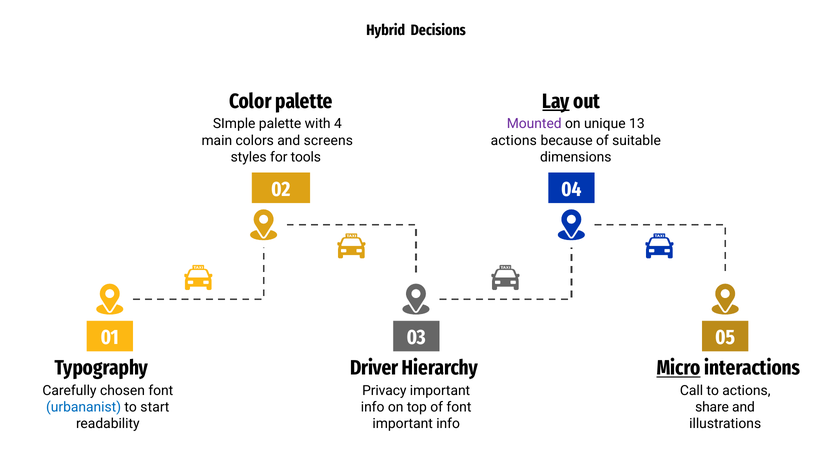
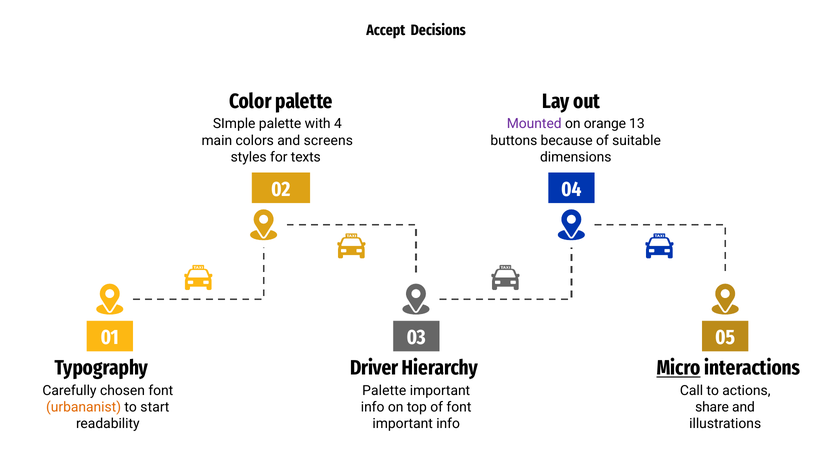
Hybrid: Hybrid -> Accept (386, 30)
Lay underline: present -> none (556, 101)
unique: unique -> orange (605, 124)
actions: actions -> buttons (514, 141)
tools: tools -> texts (306, 157)
Privacy: Privacy -> Palette (384, 391)
urbananist colour: blue -> orange (84, 407)
